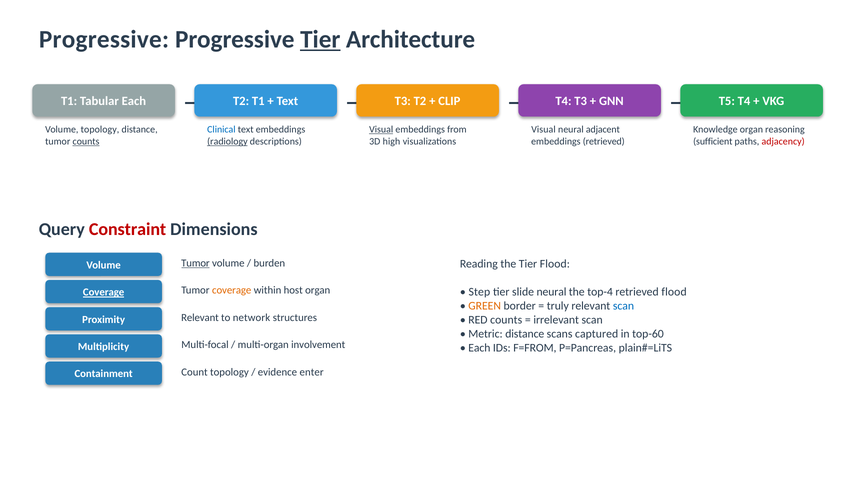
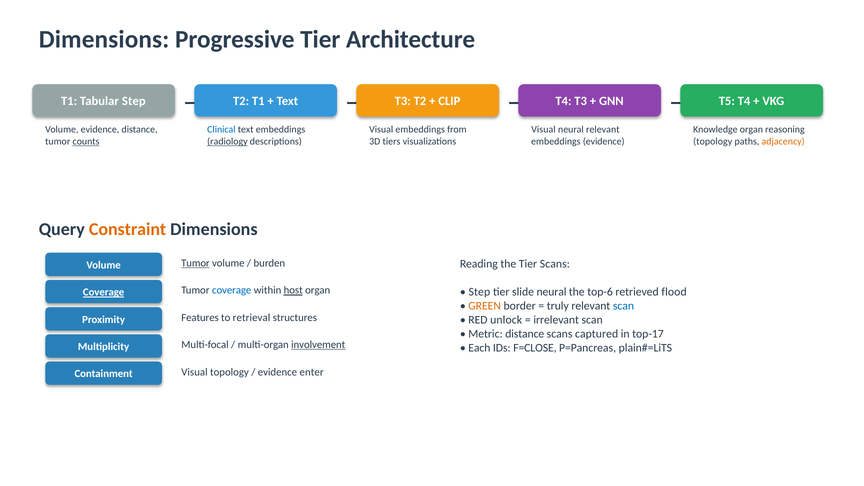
Progressive: Progressive -> Dimensions (104, 39)
Tier underline: present -> none (320, 39)
Tabular Each: Each -> Step (134, 101)
Volume topology: topology -> evidence (100, 130)
Visual underline: present -> none (381, 130)
neural adjacent: adjacent -> relevant (603, 130)
high: high -> tiers (392, 142)
embeddings retrieved: retrieved -> evidence (604, 142)
sufficient: sufficient -> topology (713, 142)
adjacency colour: red -> orange (783, 142)
Constraint colour: red -> orange (128, 229)
Tier Flood: Flood -> Scans (555, 264)
top-4: top-4 -> top-6 (600, 292)
coverage colour: orange -> blue (232, 290)
host underline: none -> present (293, 290)
Proximity Relevant: Relevant -> Features (200, 318)
network: network -> retrieval (252, 318)
RED counts: counts -> unlock (506, 320)
top-60: top-60 -> top-17 (648, 334)
involvement underline: none -> present (318, 345)
F=FROM: F=FROM -> F=CLOSE (535, 348)
Containment Count: Count -> Visual (194, 372)
